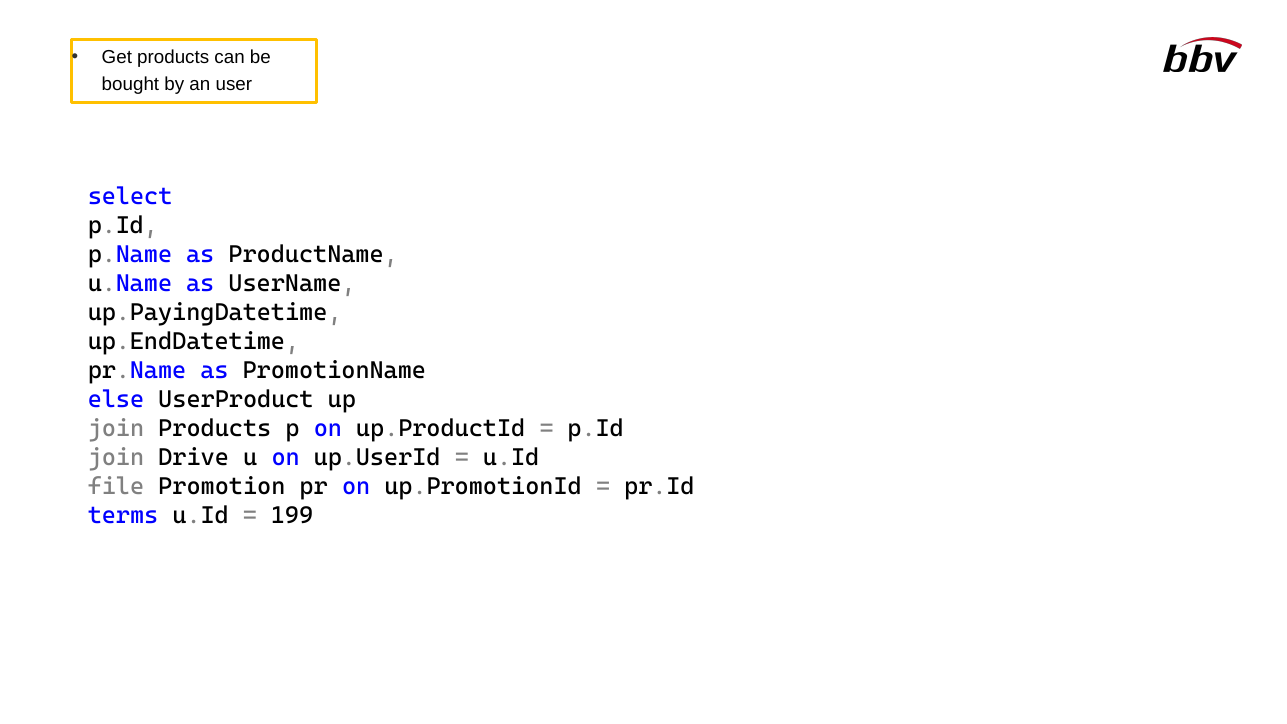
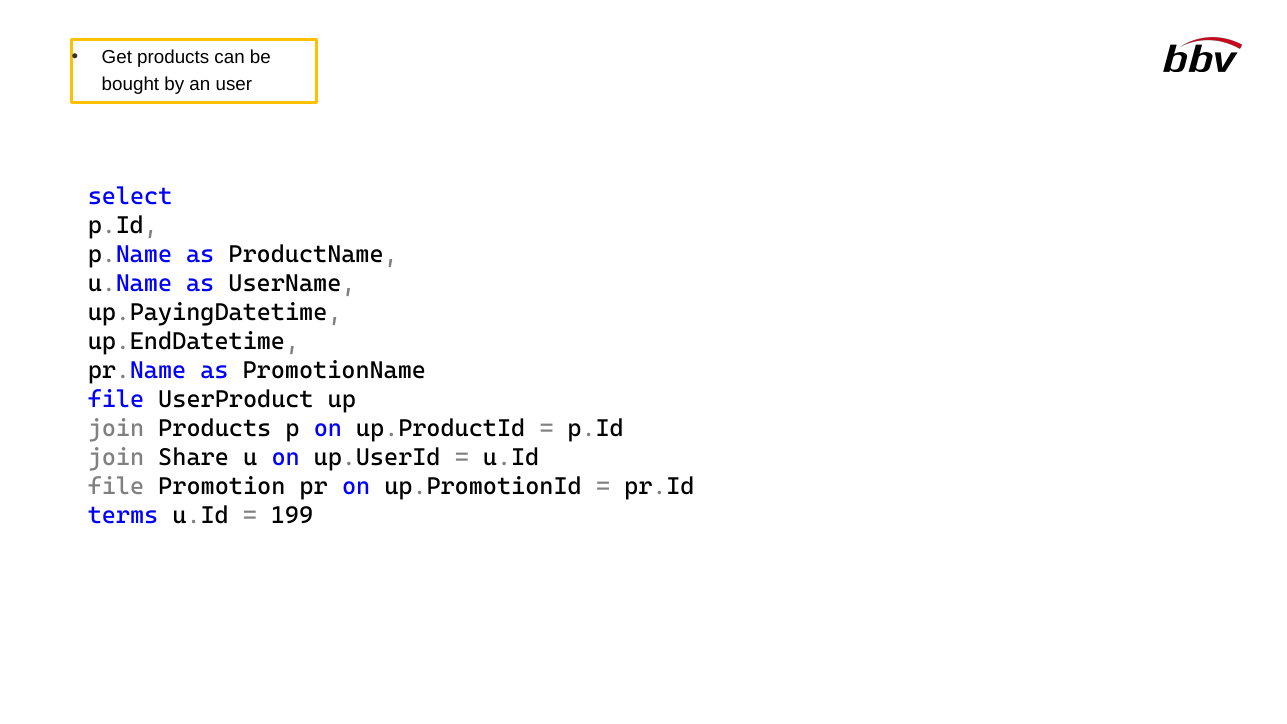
else: else -> file (116, 399)
Drive: Drive -> Share (194, 457)
